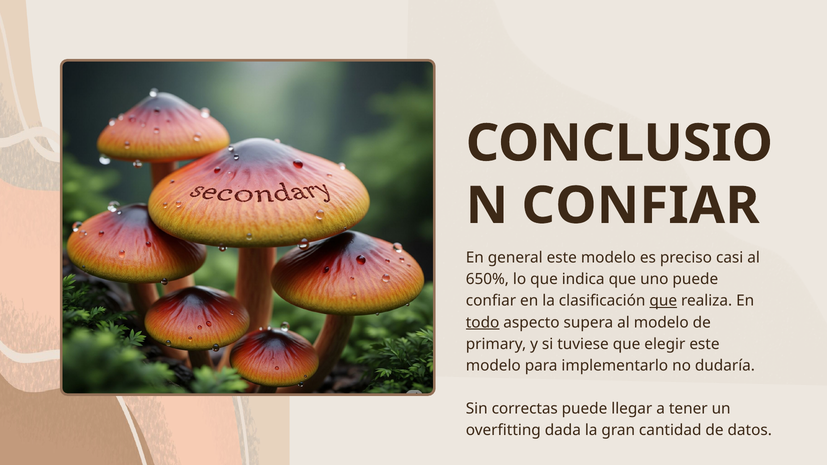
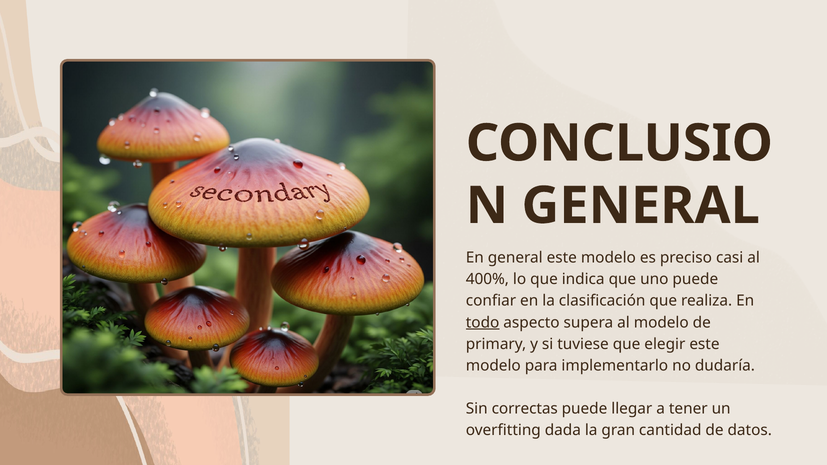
CONFIAR: CONFIAR -> GENERAL (641, 206)
650%: 650% -> 400% (487, 279)
que underline: present -> none (663, 301)
